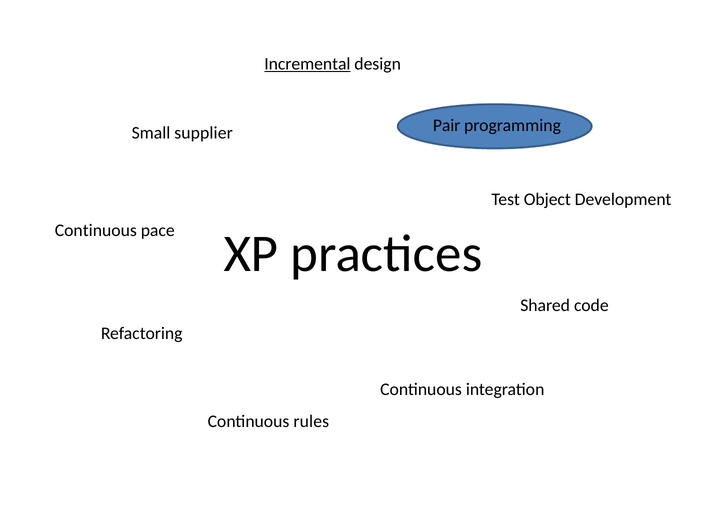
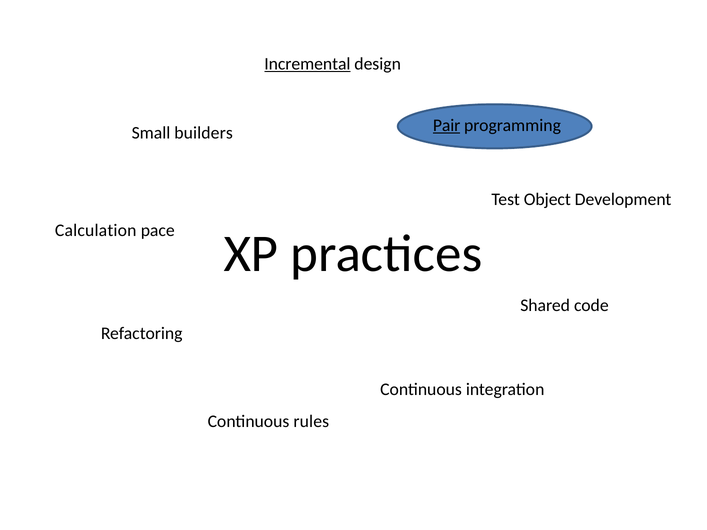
Pair underline: none -> present (447, 125)
supplier: supplier -> builders (204, 133)
Continuous: Continuous -> Calculation (96, 230)
